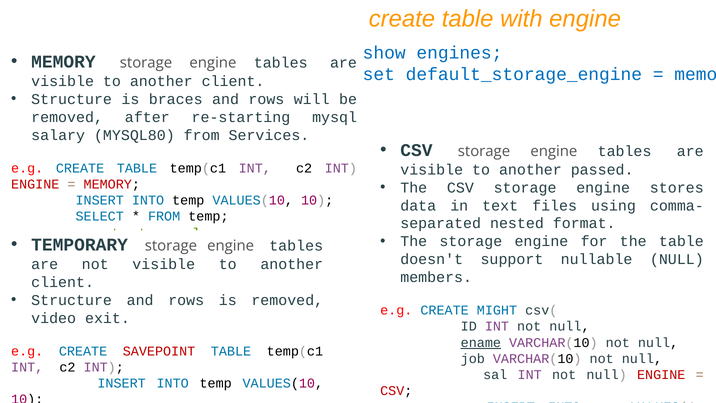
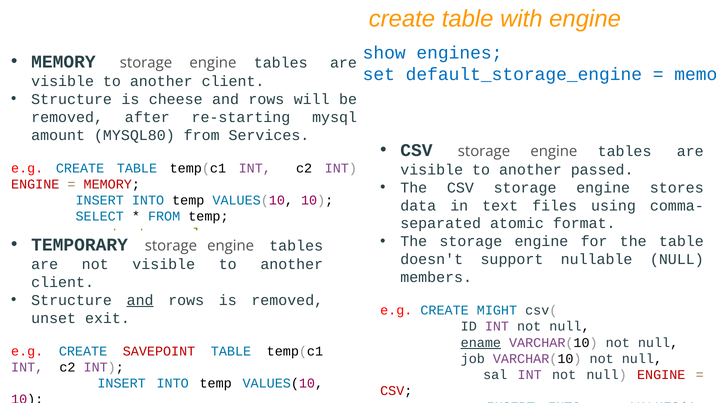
braces: braces -> cheese (176, 99)
salary: salary -> amount (58, 135)
nested: nested -> atomic (517, 223)
and underline: none -> present (140, 300)
video: video -> unset (54, 318)
